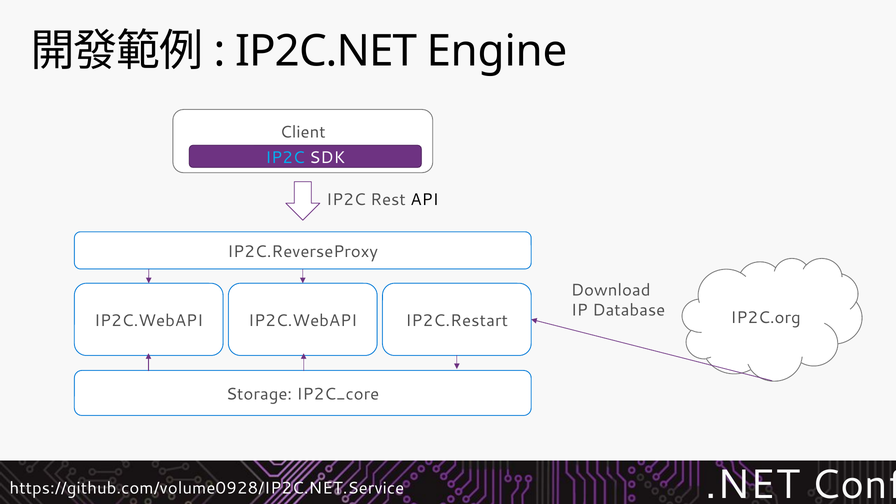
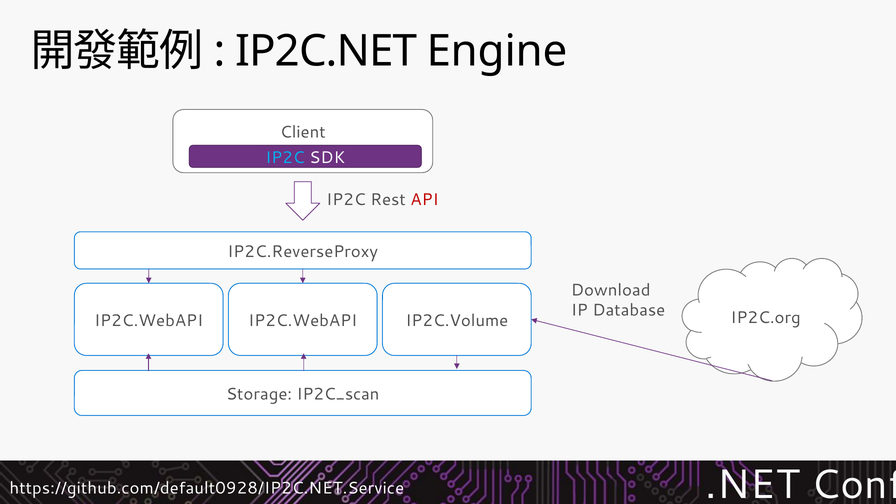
API colour: black -> red (424, 200)
IP2C.Restart: IP2C.Restart -> IP2C.Volume (457, 321)
IP2C_core: IP2C_core -> IP2C_scan (338, 394)
https://github.com/volume0928/IP2C.NET.Service: https://github.com/volume0928/IP2C.NET.Service -> https://github.com/default0928/IP2C.NET.Service (207, 488)
